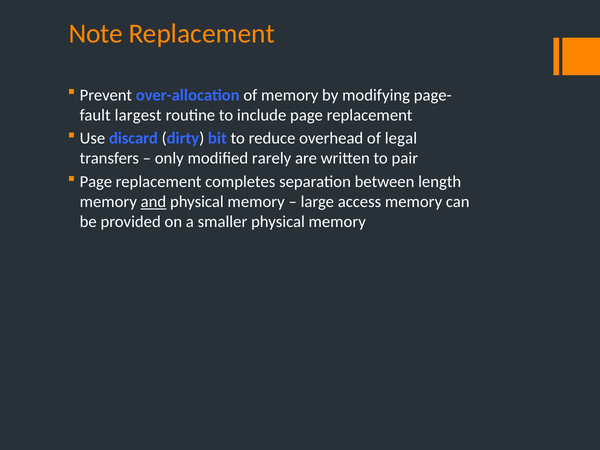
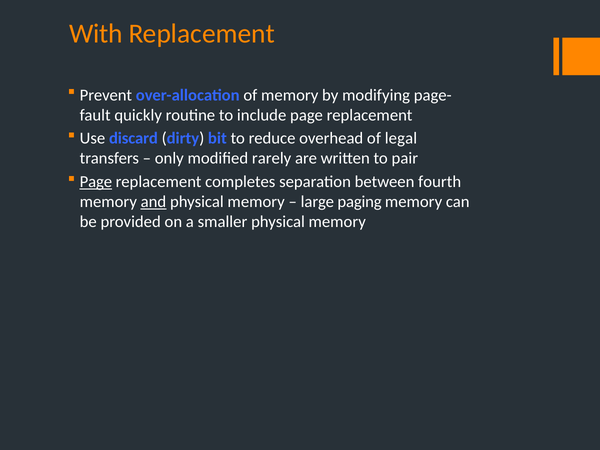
Note: Note -> With (96, 34)
largest: largest -> quickly (138, 115)
Page underline: none -> present (96, 182)
length: length -> fourth (440, 182)
access: access -> paging (360, 202)
